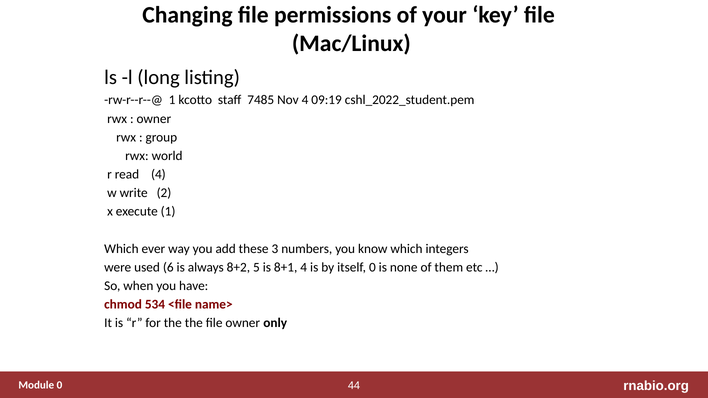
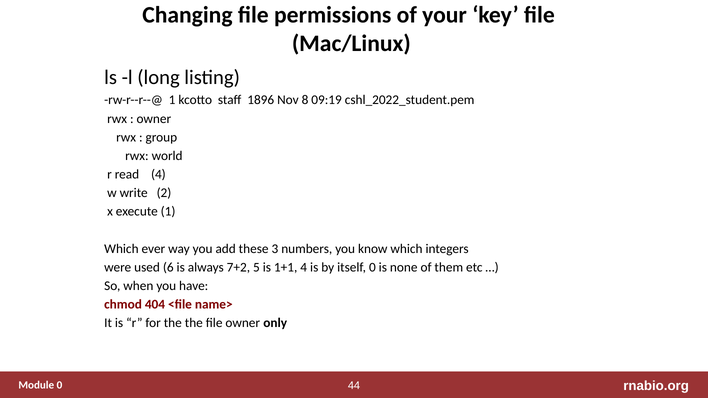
7485: 7485 -> 1896 (261, 100)
Nov 4: 4 -> 8 (305, 100)
8+2: 8+2 -> 7+2 (238, 267)
8+1: 8+1 -> 1+1 (286, 267)
534: 534 -> 404 (155, 305)
